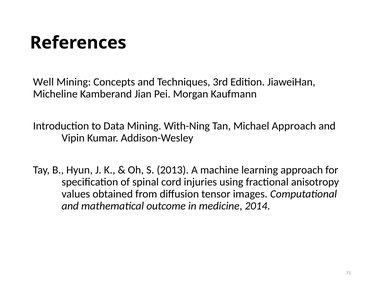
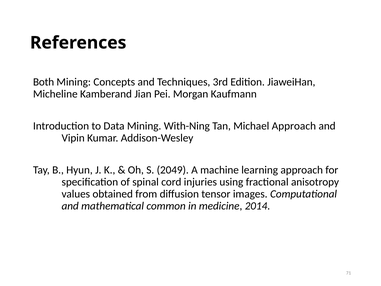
Well: Well -> Both (44, 82)
2013: 2013 -> 2049 (173, 170)
outcome: outcome -> common (166, 206)
